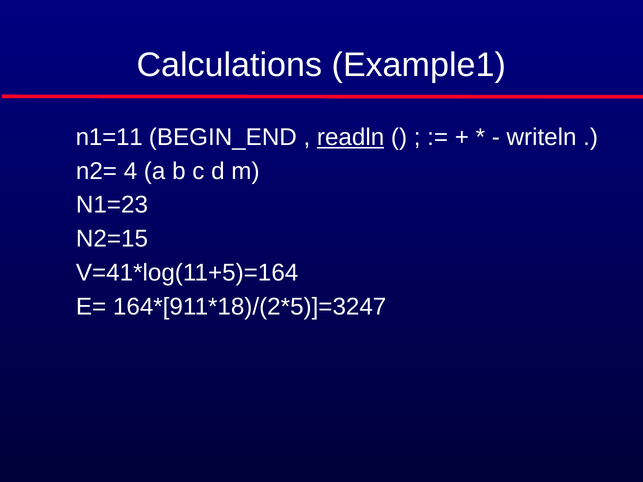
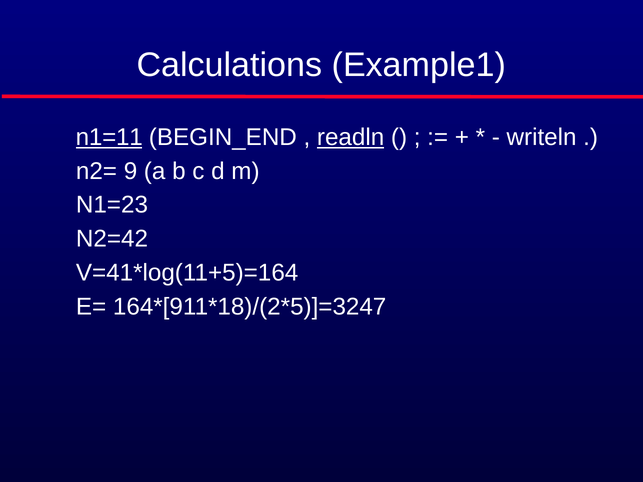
n1=11 underline: none -> present (109, 137)
4: 4 -> 9 (130, 171)
N2=15: N2=15 -> N2=42 (112, 239)
